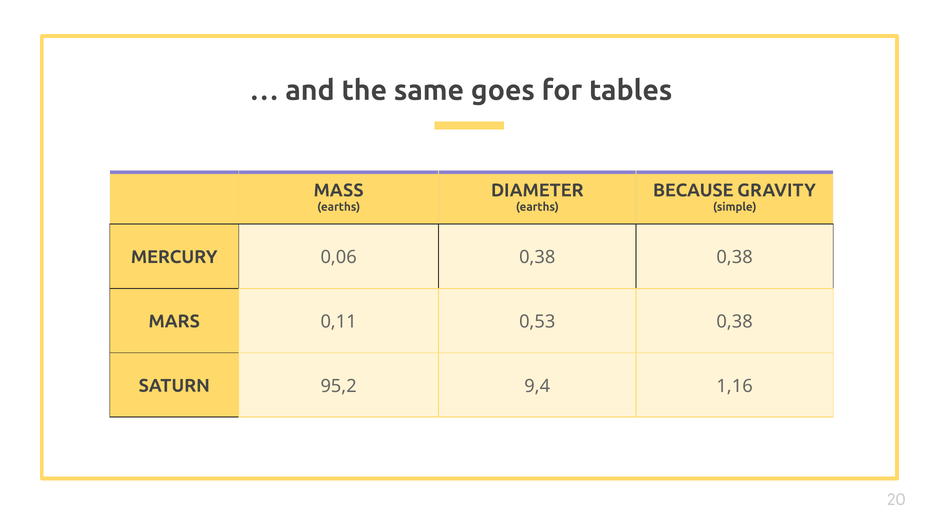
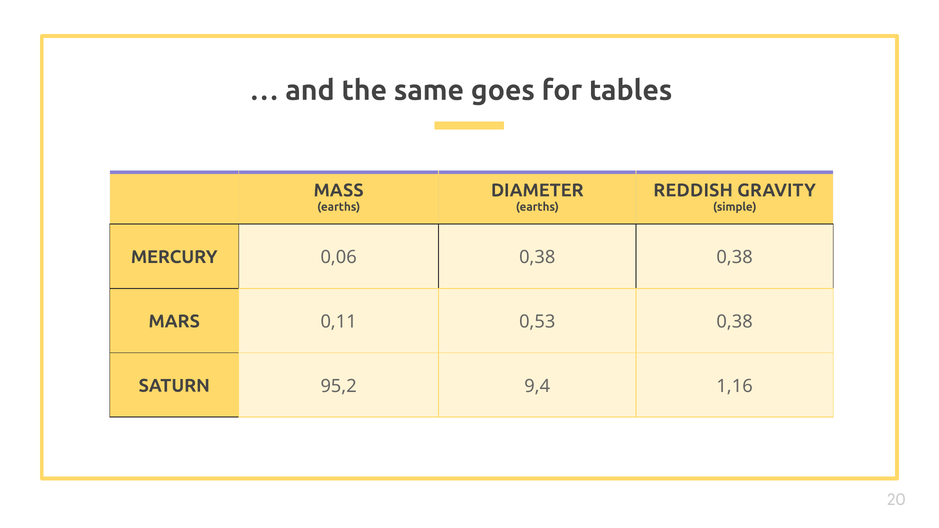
BECAUSE: BECAUSE -> REDDISH (693, 190)
